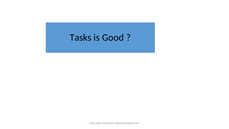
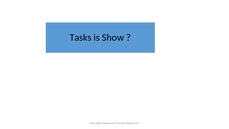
Good: Good -> Show (113, 37)
